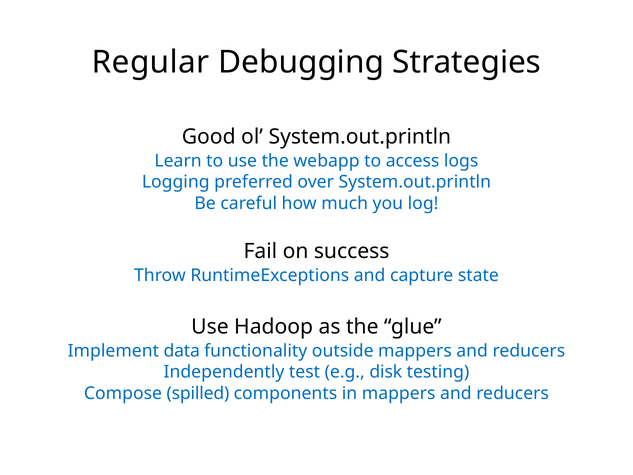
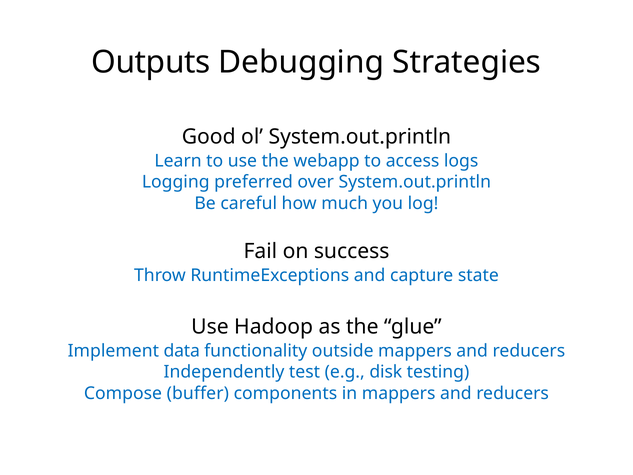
Regular: Regular -> Outputs (151, 62)
spilled: spilled -> buffer (198, 393)
